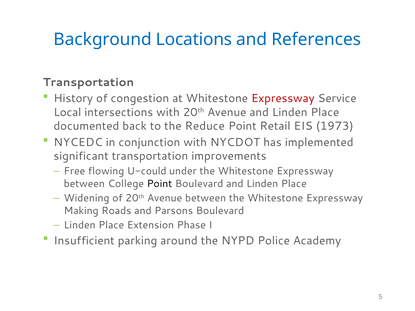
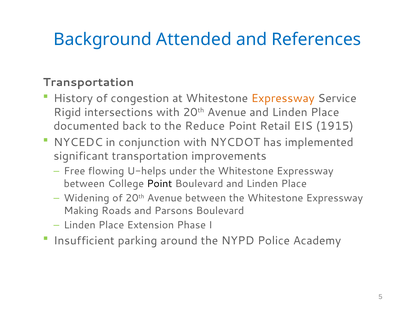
Locations: Locations -> Attended (194, 40)
Expressway colour: red -> orange (283, 99)
Local: Local -> Rigid (67, 112)
1973: 1973 -> 1915 (335, 126)
U-could: U-could -> U-helps (147, 171)
